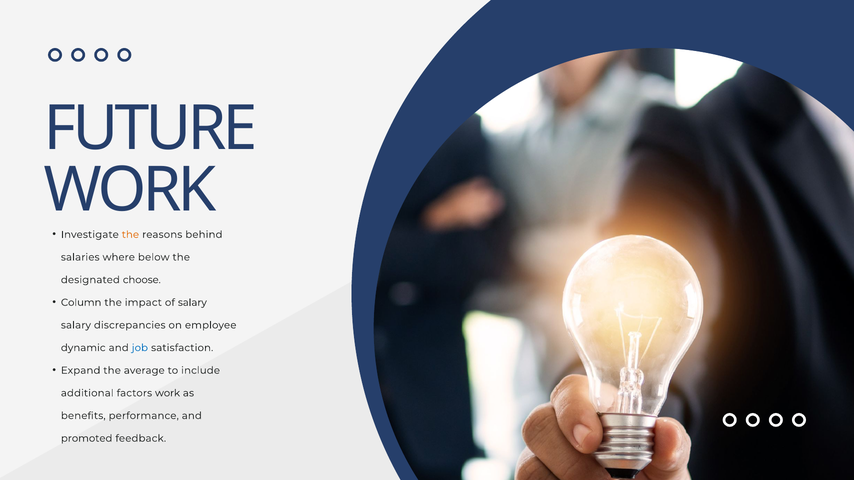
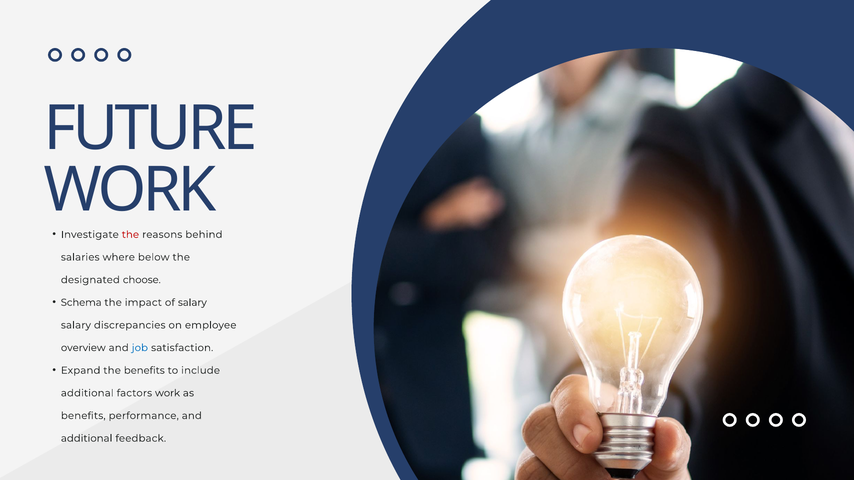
the colour: orange -> red (130, 235)
Column: Column -> Schema (81, 303)
dynamic: dynamic -> overview (83, 348)
the average: average -> benefits (144, 371)
promoted: promoted -> additional (87, 439)
